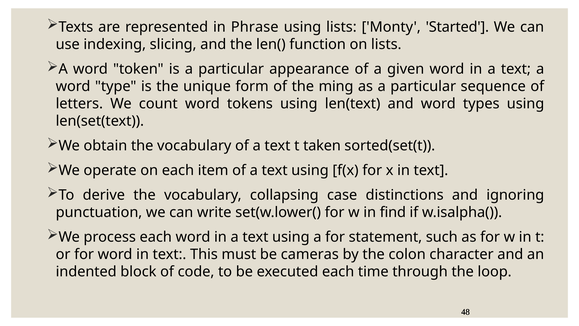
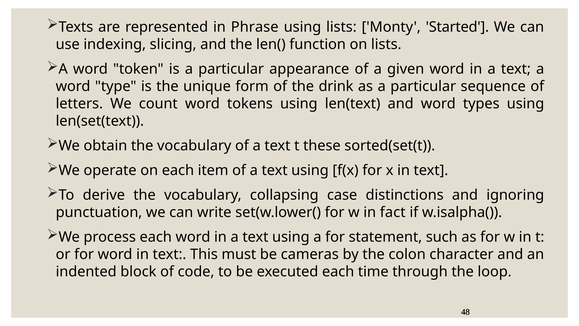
ming: ming -> drink (336, 86)
taken: taken -> these (322, 146)
find: find -> fact (393, 212)
